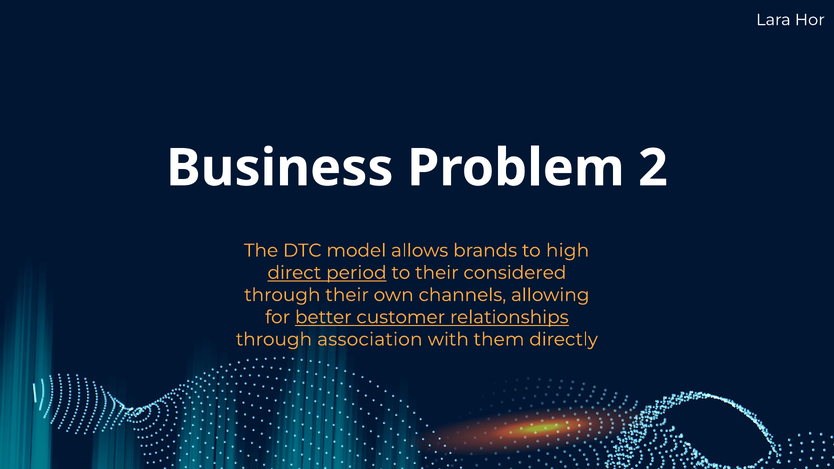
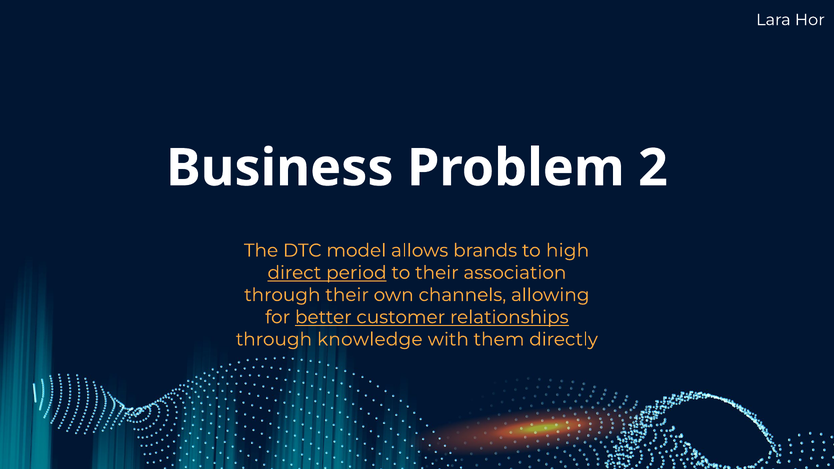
considered: considered -> association (515, 273)
association: association -> knowledge (370, 339)
